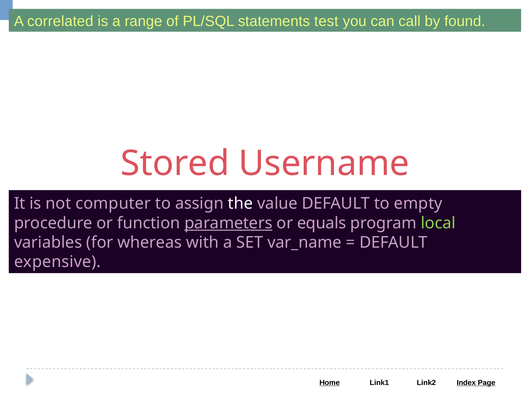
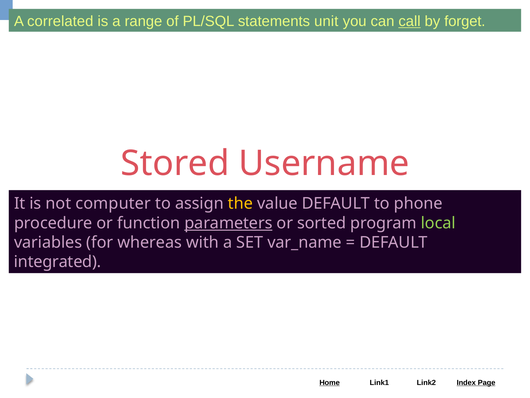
test: test -> unit (326, 21)
call underline: none -> present (409, 21)
found: found -> forget (465, 21)
the colour: white -> yellow (240, 203)
empty: empty -> phone (418, 203)
equals: equals -> sorted (322, 223)
expensive: expensive -> integrated (58, 262)
